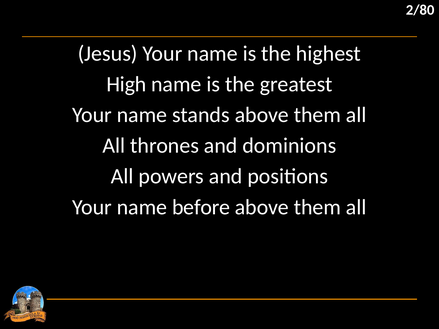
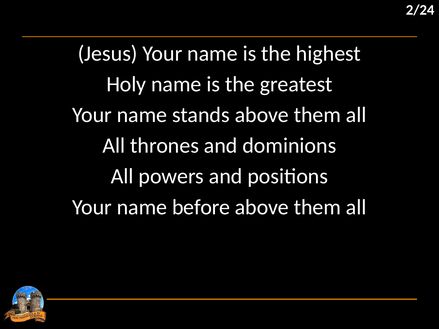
2/80: 2/80 -> 2/24 (420, 10)
High: High -> Holy (126, 84)
